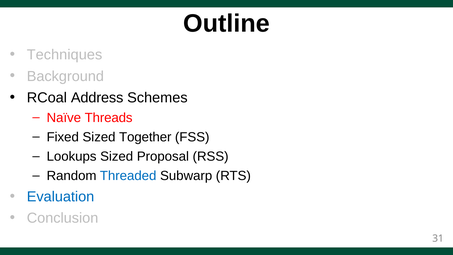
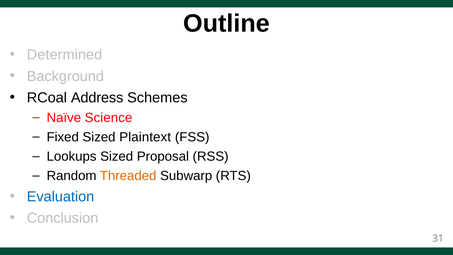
Techniques: Techniques -> Determined (65, 55)
Threads: Threads -> Science (109, 118)
Together: Together -> Plaintext (145, 137)
Threaded colour: blue -> orange (128, 176)
